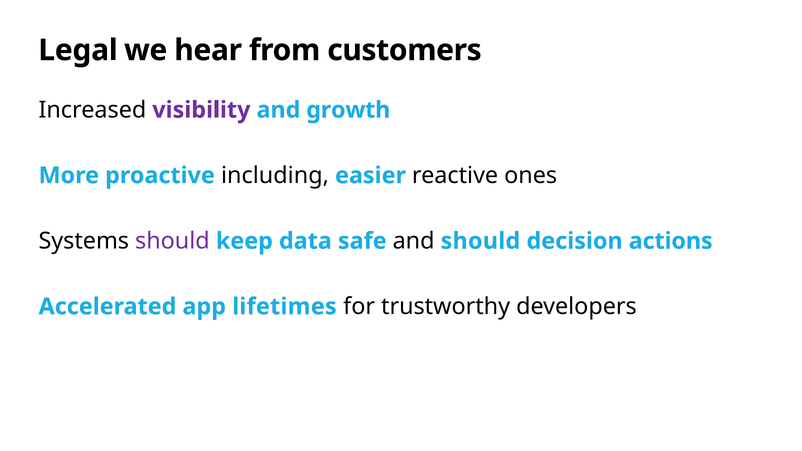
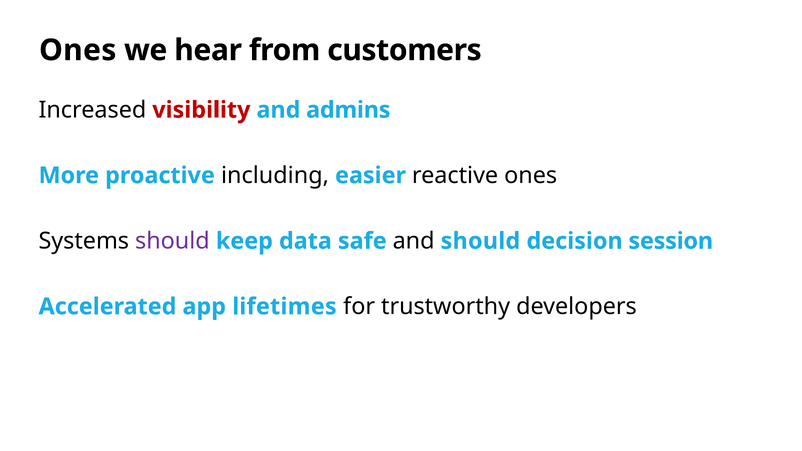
Legal: Legal -> Ones (78, 50)
visibility colour: purple -> red (201, 110)
growth: growth -> admins (348, 110)
actions: actions -> session (671, 241)
